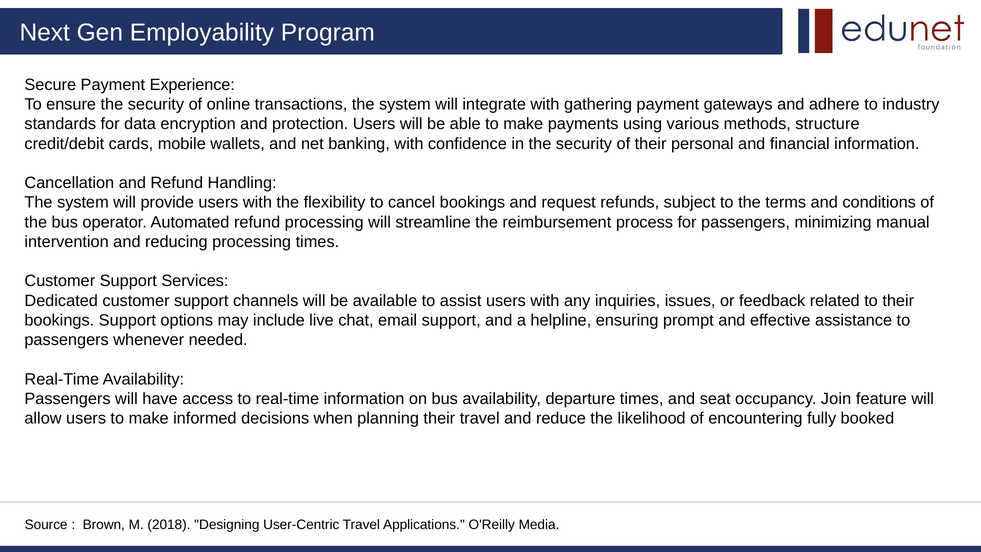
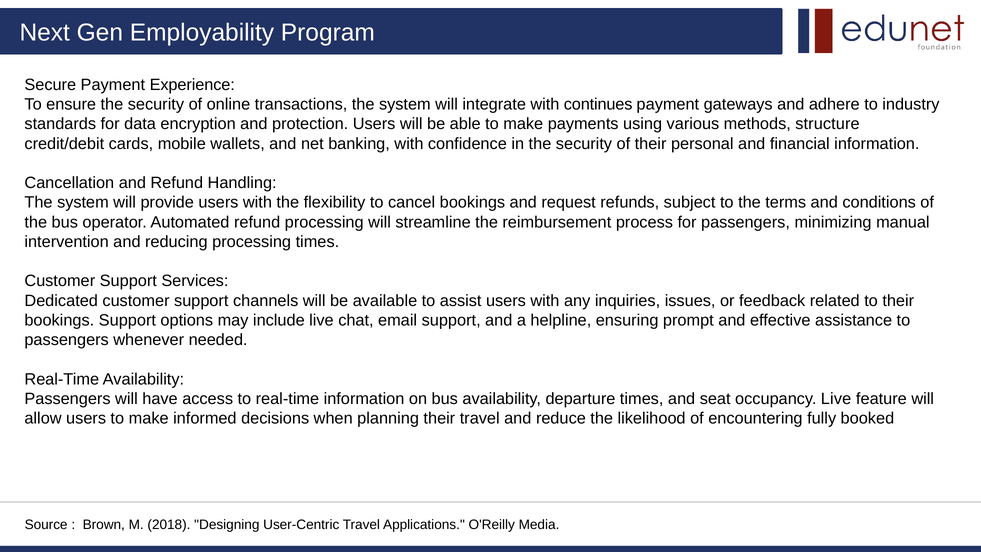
gathering: gathering -> continues (598, 104)
occupancy Join: Join -> Live (836, 399)
